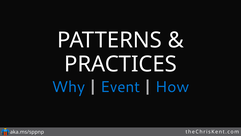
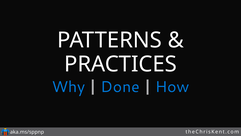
Event: Event -> Done (120, 87)
